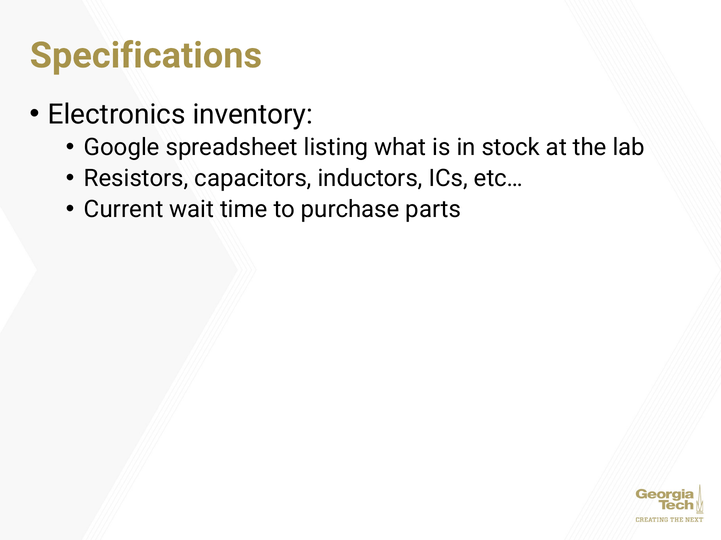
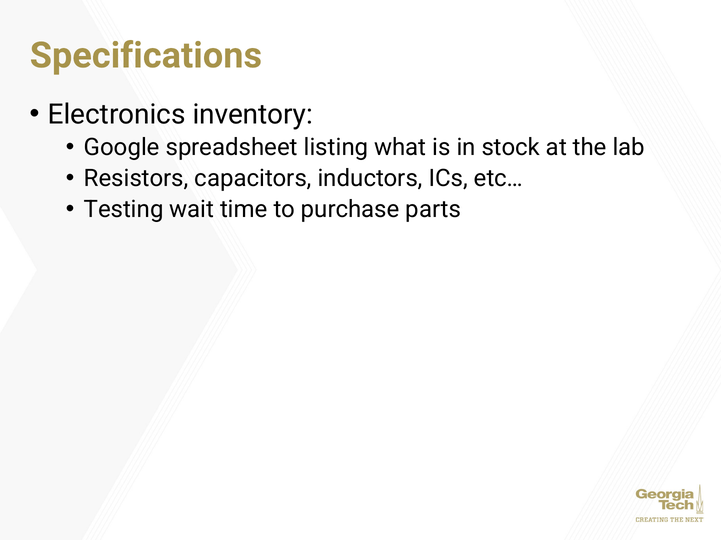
Current: Current -> Testing (124, 209)
